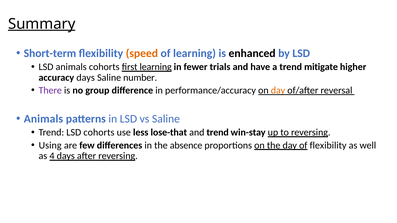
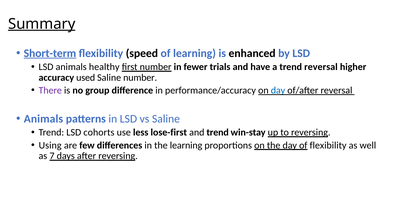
Short-term underline: none -> present (50, 53)
speed colour: orange -> black (142, 53)
animals cohorts: cohorts -> healthy (104, 67)
first learning: learning -> number (156, 67)
trend mitigate: mitigate -> reversal (321, 67)
accuracy days: days -> used (86, 78)
day colour: orange -> blue (278, 90)
lose-that: lose-that -> lose-first (169, 133)
the absence: absence -> learning (186, 145)
4: 4 -> 7 (52, 156)
